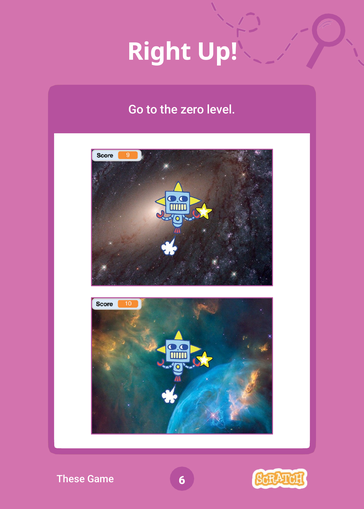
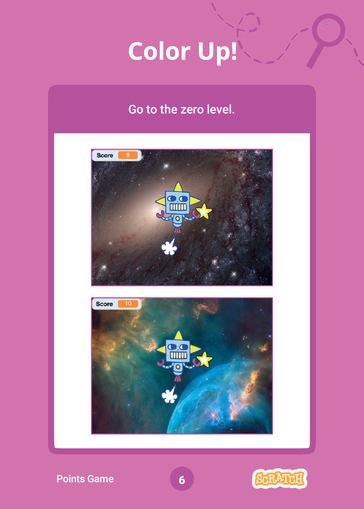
Right: Right -> Color (159, 52)
These: These -> Points (71, 480)
